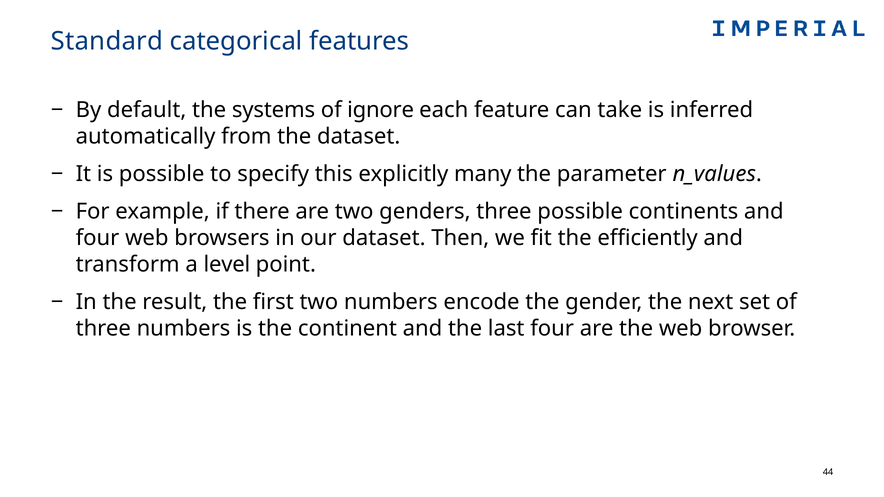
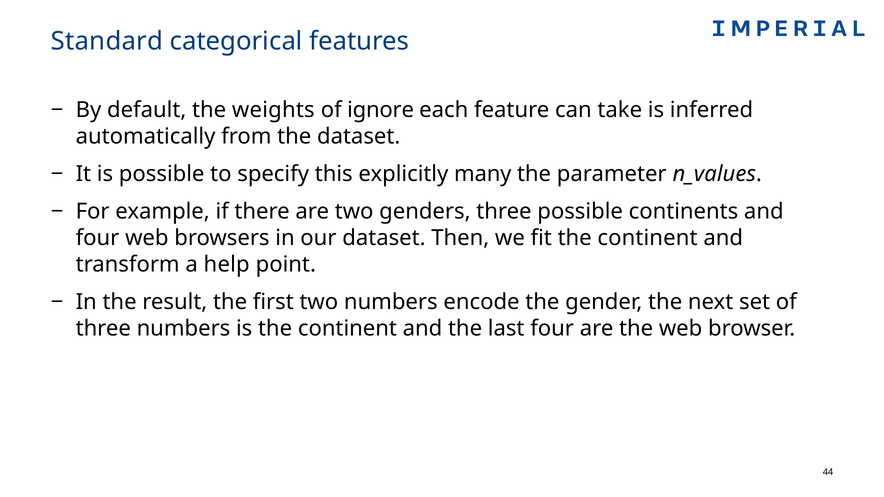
systems: systems -> weights (273, 110)
fit the efficiently: efficiently -> continent (647, 238)
level: level -> help (227, 265)
